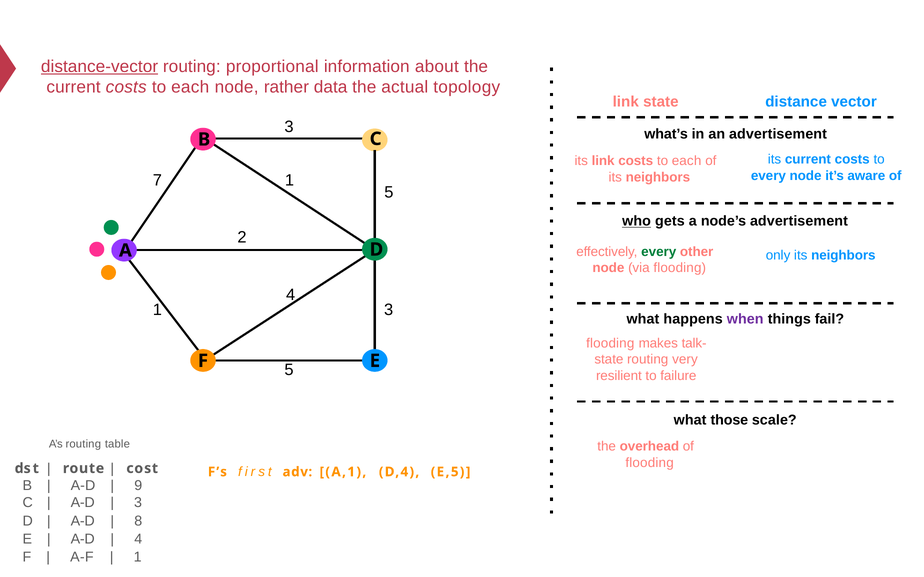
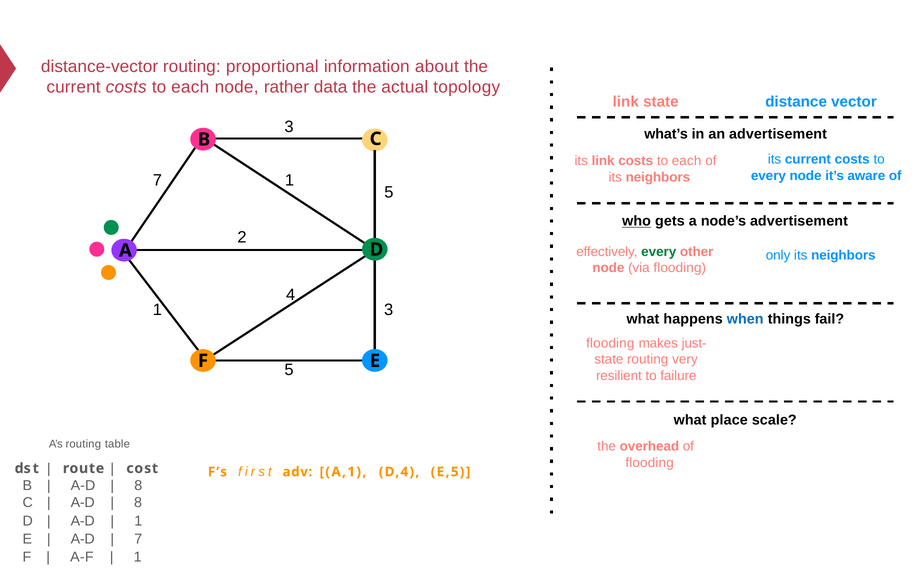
distance-vector underline: present -> none (100, 66)
when colour: purple -> blue (745, 320)
talk-: talk- -> just- (694, 343)
those: those -> place (729, 420)
9: 9 -> 8 (138, 486)
3: 3 -> 8 (138, 503)
8: 8 -> 1 (138, 521)
4: 4 -> 7 (138, 540)
